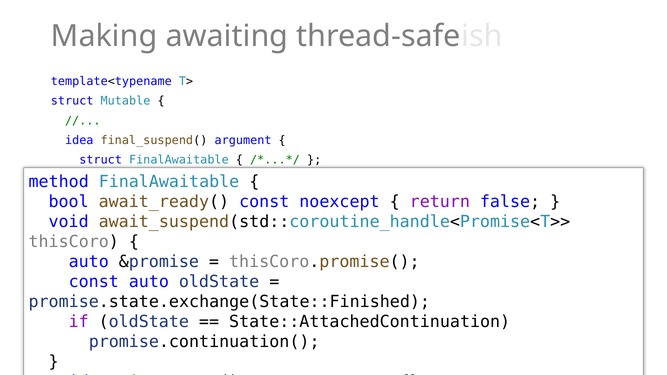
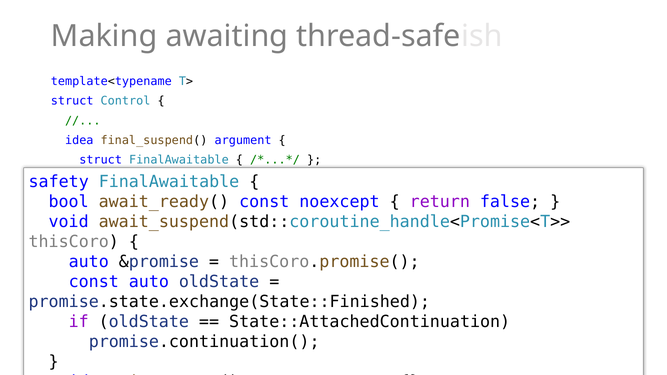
Mutable: Mutable -> Control (126, 101)
method: method -> safety (59, 182)
